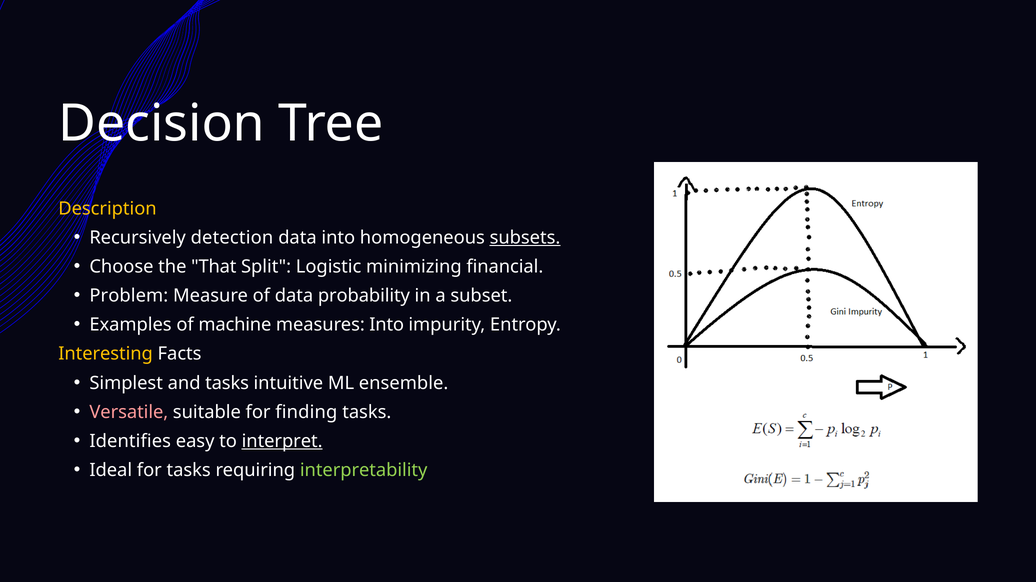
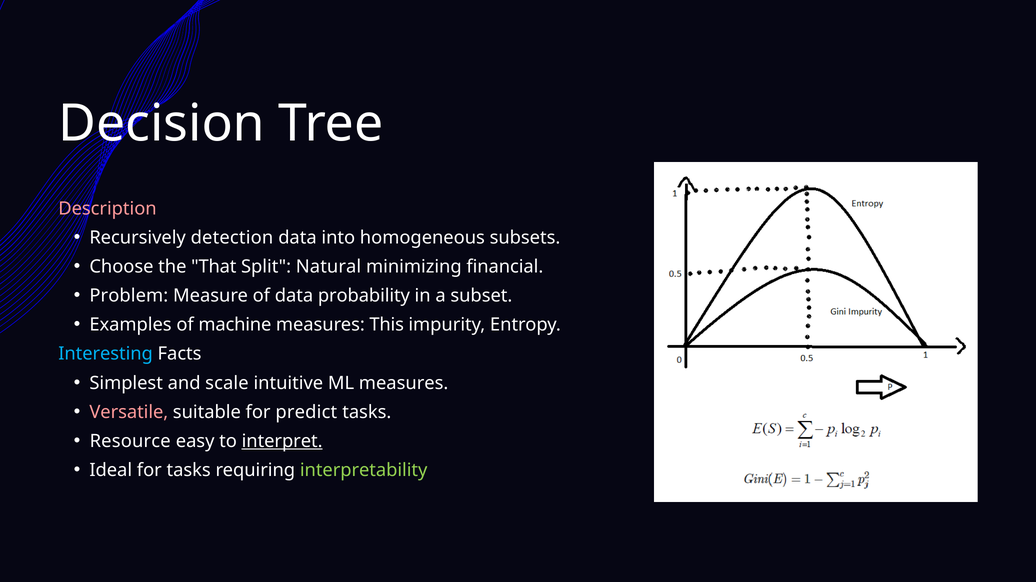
Description colour: yellow -> pink (107, 209)
subsets underline: present -> none (525, 238)
Logistic: Logistic -> Natural (329, 267)
measures Into: Into -> This (387, 325)
Interesting colour: yellow -> light blue (106, 354)
and tasks: tasks -> scale (227, 384)
ML ensemble: ensemble -> measures (404, 384)
finding: finding -> predict (306, 413)
Identifies: Identifies -> Resource (130, 442)
